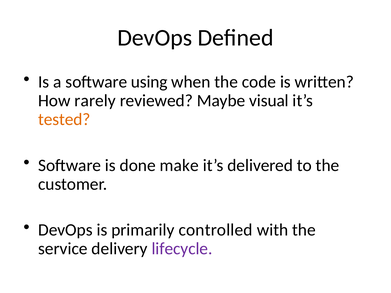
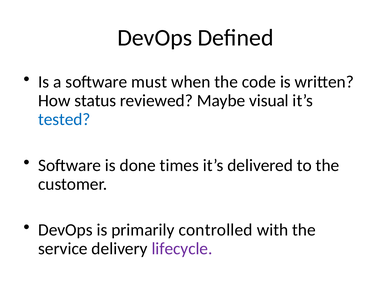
using: using -> must (149, 82)
rarely: rarely -> status (95, 101)
tested colour: orange -> blue (64, 120)
make: make -> times (179, 165)
